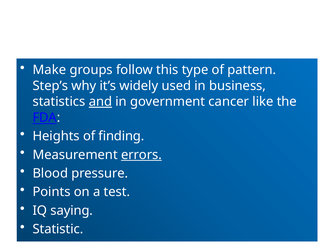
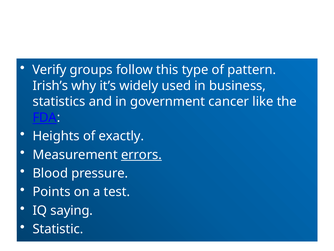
Make: Make -> Verify (49, 70)
Step’s: Step’s -> Irish’s (50, 86)
and underline: present -> none (100, 101)
finding: finding -> exactly (121, 136)
